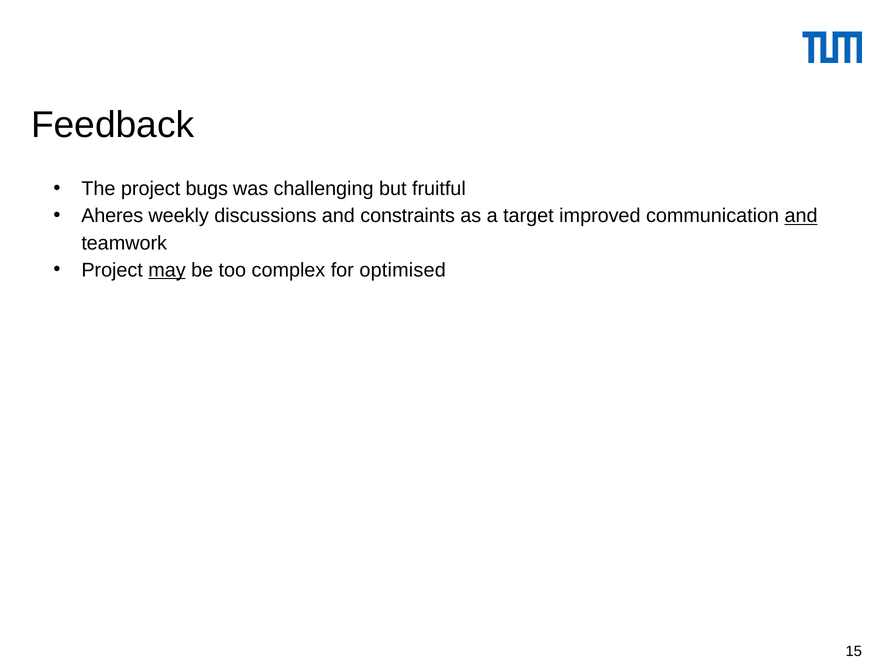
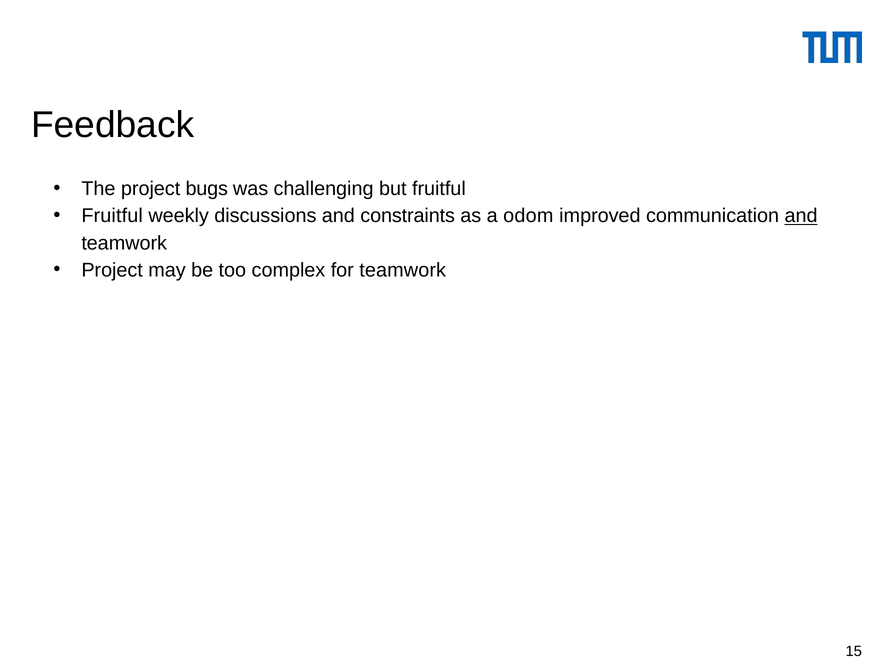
Aheres: Aheres -> Fruitful (112, 216)
target: target -> odom (528, 216)
may underline: present -> none (167, 270)
for optimised: optimised -> teamwork (403, 270)
